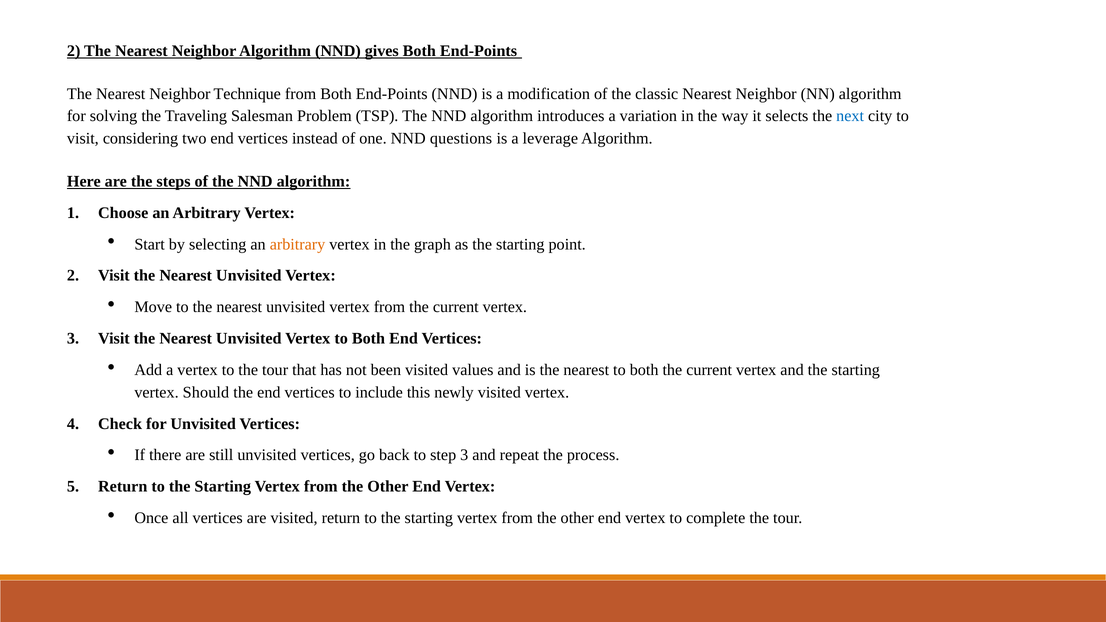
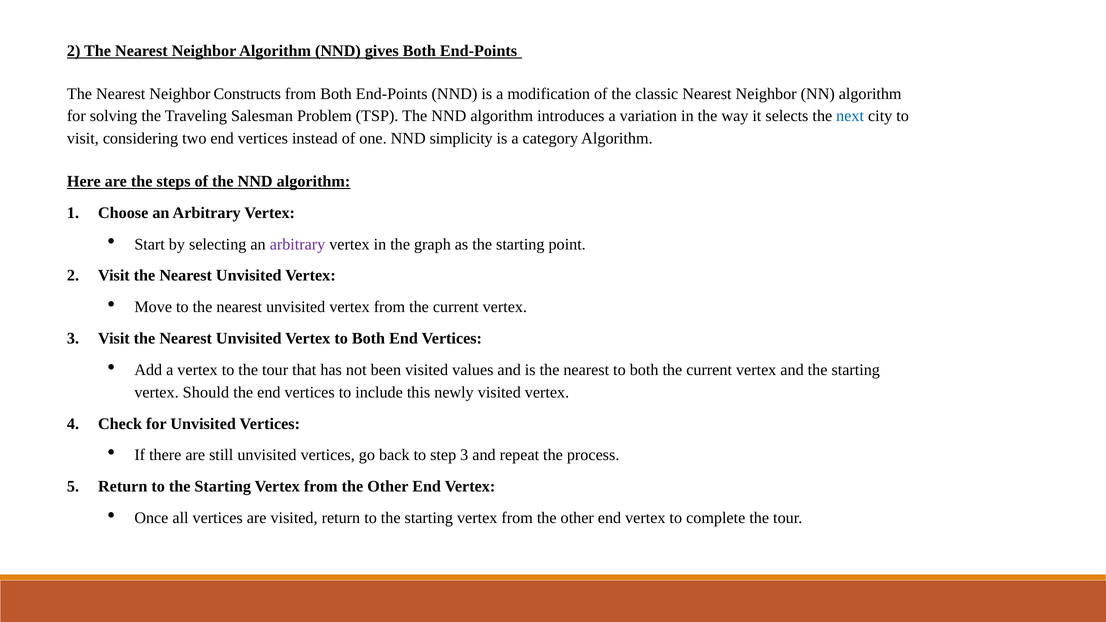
Technique: Technique -> Constructs (247, 94)
questions: questions -> simplicity (461, 138)
leverage: leverage -> category (550, 138)
arbitrary colour: orange -> purple (297, 244)
